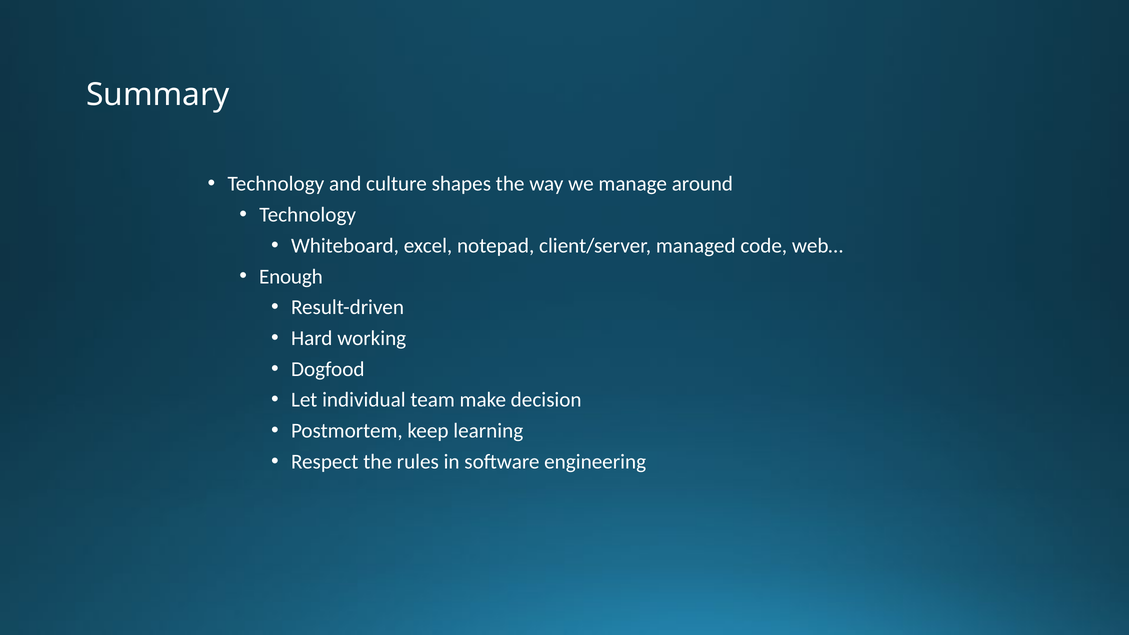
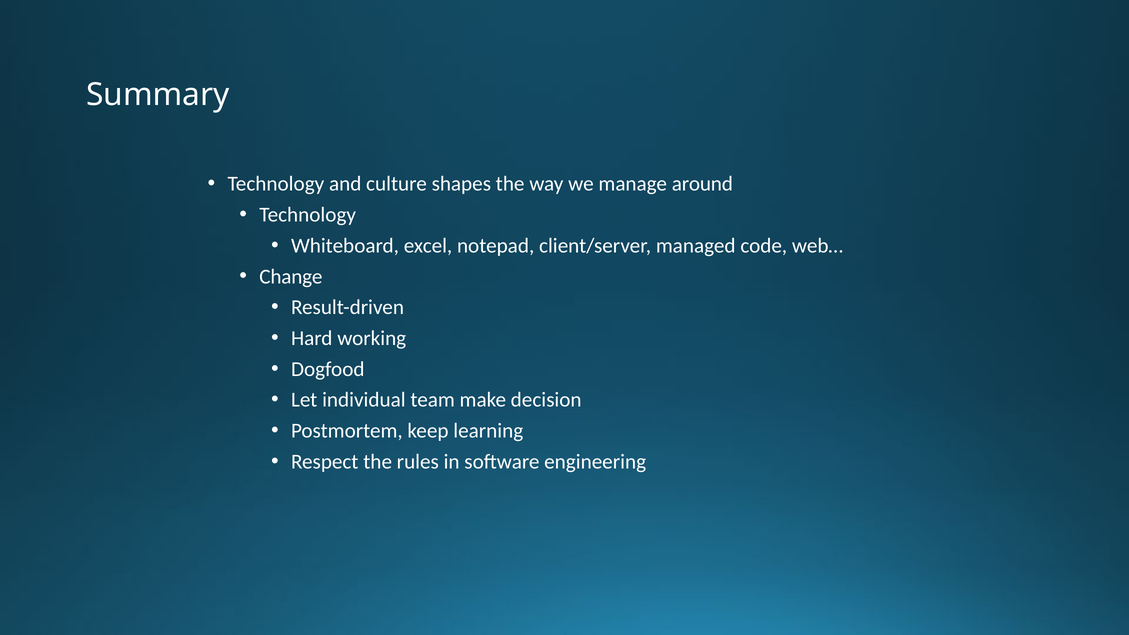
Enough: Enough -> Change (291, 277)
